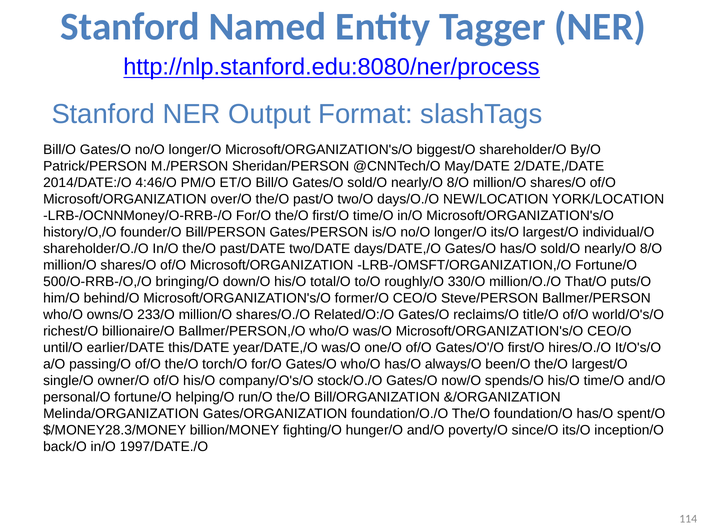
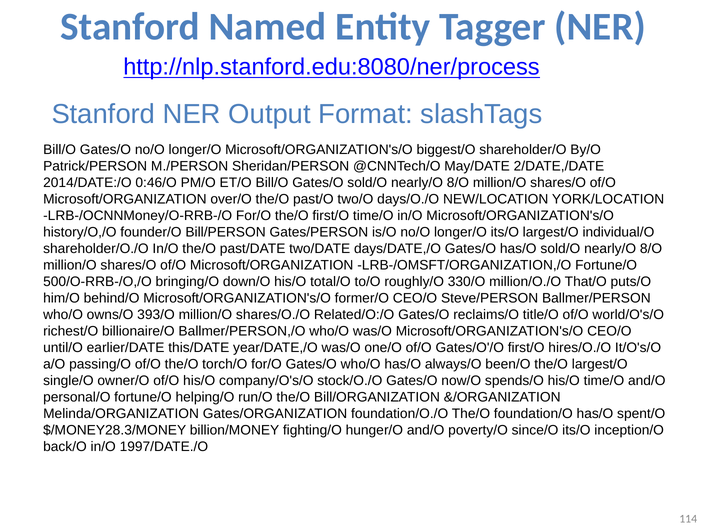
4:46/O: 4:46/O -> 0:46/O (156, 183)
233/O: 233/O -> 393/O (156, 315)
